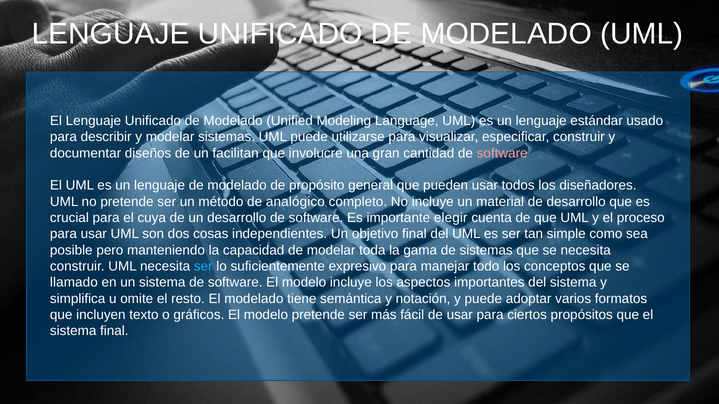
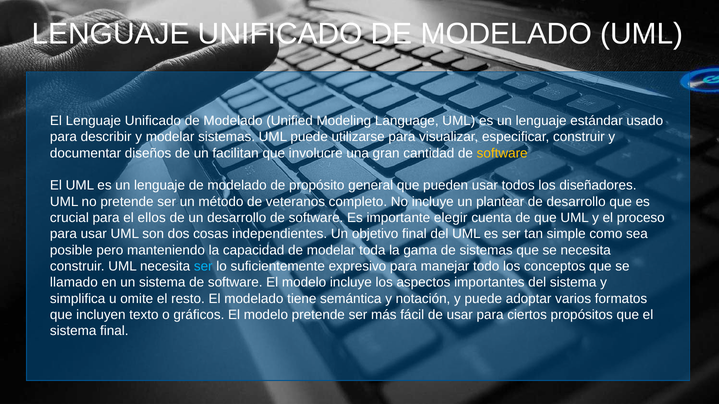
software colour: pink -> yellow (502, 153)
analógico: analógico -> veteranos (295, 202)
material: material -> plantear (500, 202)
cuya: cuya -> ellos (152, 218)
